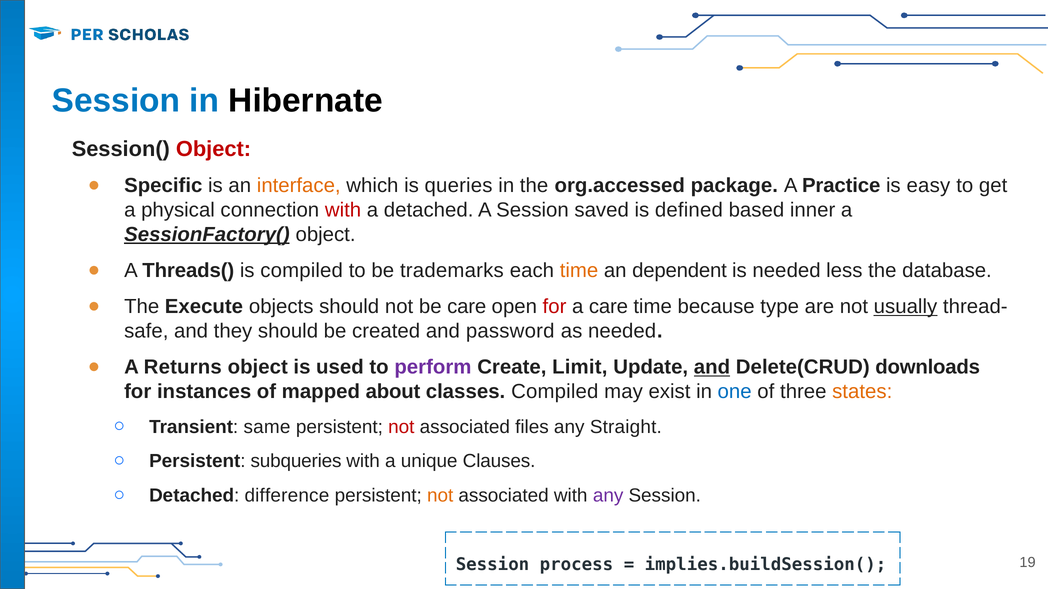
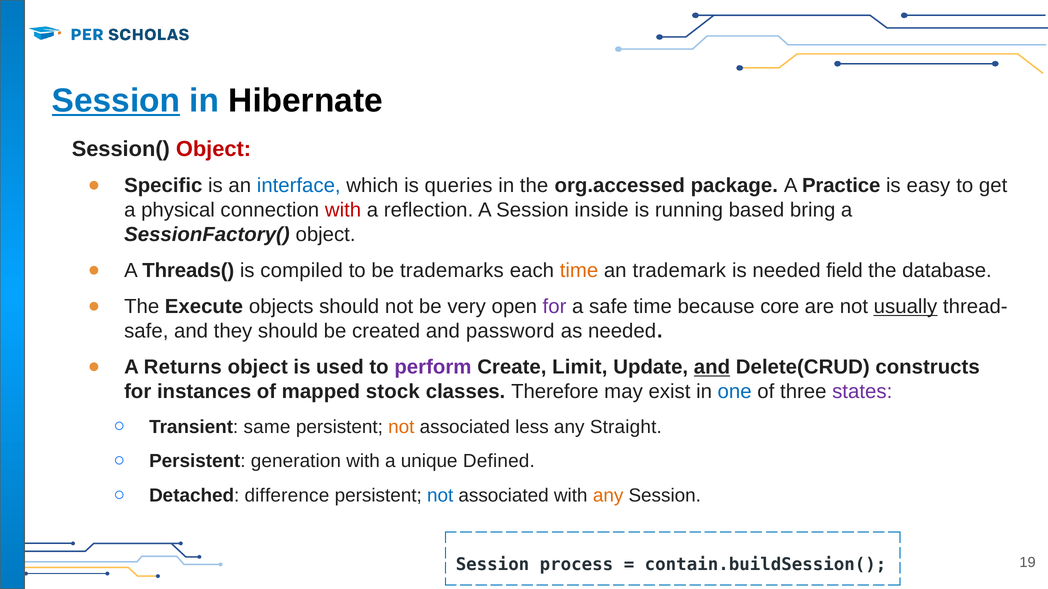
Session underline: none -> present (116, 101)
interface colour: orange -> blue (299, 186)
a detached: detached -> reflection (429, 210)
saved: saved -> inside (602, 210)
defined: defined -> running (689, 210)
inner: inner -> bring (813, 210)
SessionFactory( underline: present -> none (207, 235)
dependent: dependent -> trademark (679, 271)
less: less -> field (844, 271)
be care: care -> very (467, 307)
for colour: red -> purple (555, 307)
a care: care -> safe (608, 307)
type: type -> core (780, 307)
downloads: downloads -> constructs (928, 368)
about: about -> stock (393, 392)
classes Compiled: Compiled -> Therefore (555, 392)
states colour: orange -> purple (862, 392)
not colour: red -> orange (401, 427)
files: files -> less (532, 427)
subqueries: subqueries -> generation (296, 462)
Clauses: Clauses -> Defined (499, 462)
not colour: orange -> blue (440, 496)
any colour: purple -> orange (608, 496)
implies.buildSession(: implies.buildSession( -> contain.buildSession( (766, 565)
